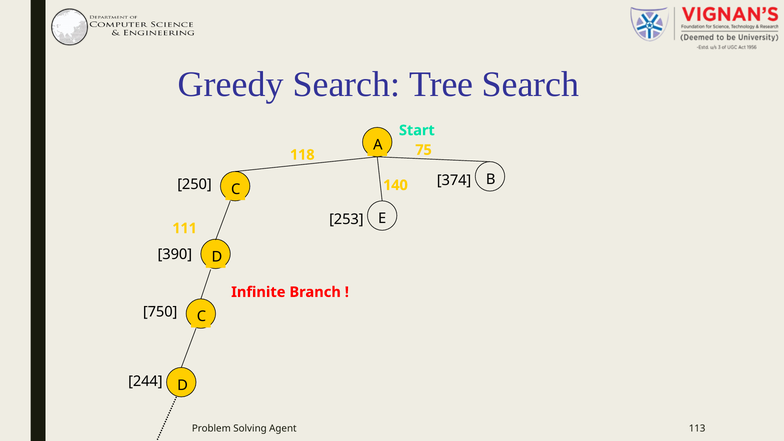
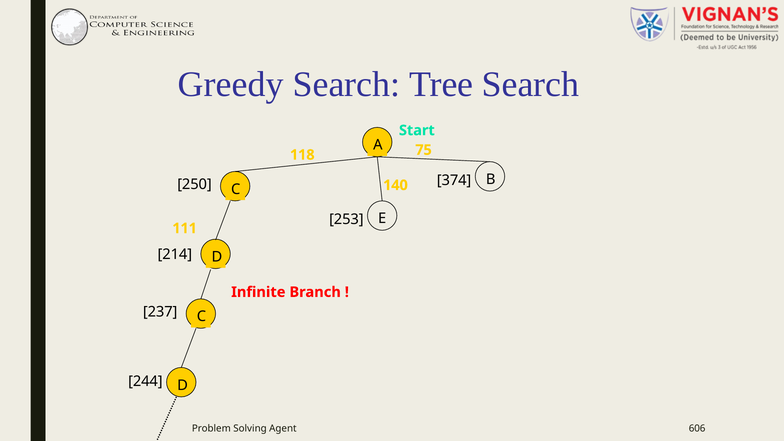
390: 390 -> 214 (175, 254)
750: 750 -> 237 (160, 312)
113: 113 -> 606 (697, 429)
